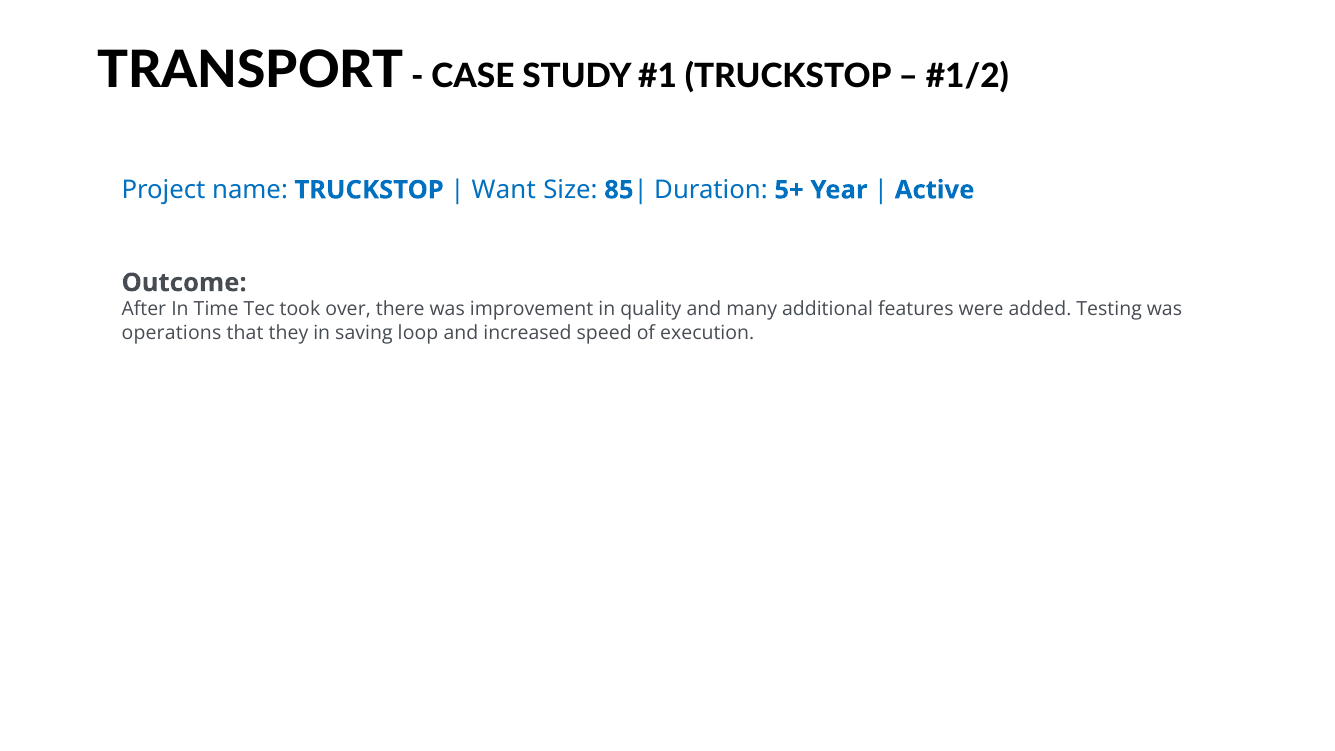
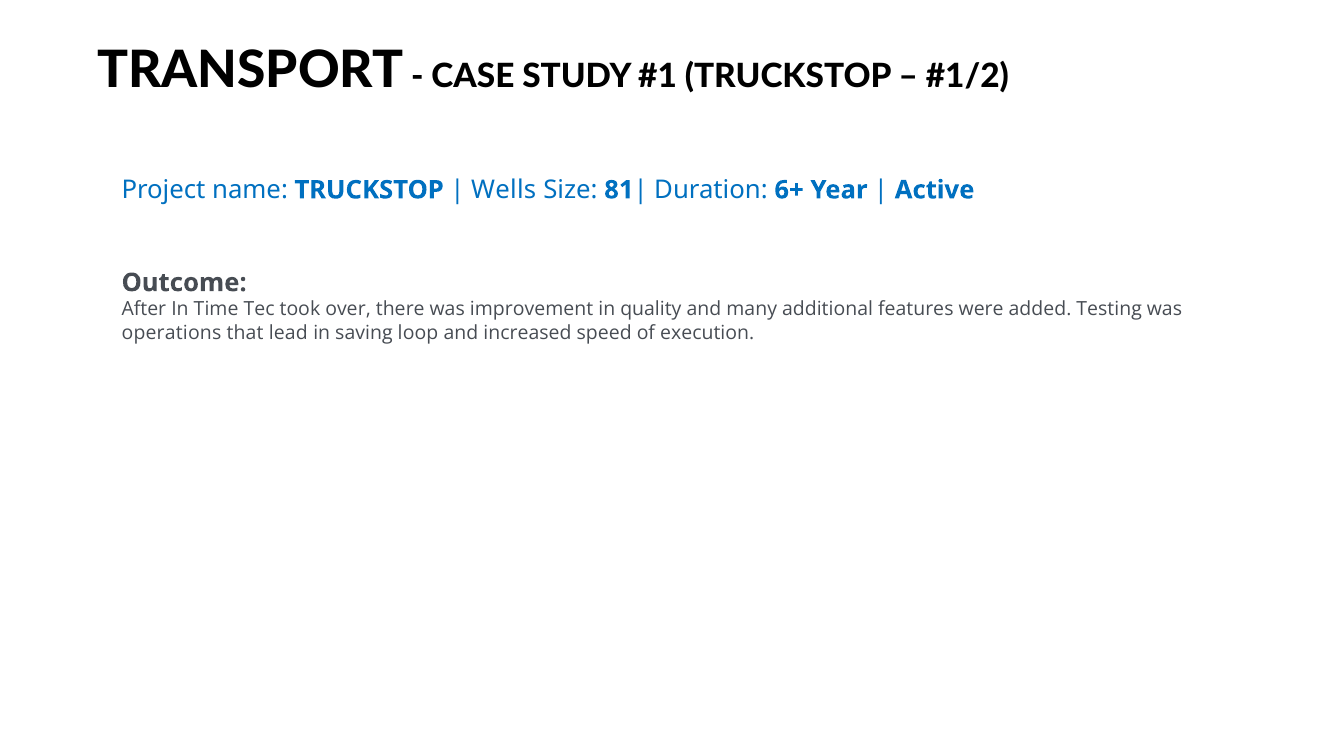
Want: Want -> Wells (504, 190)
85: 85 -> 81 (619, 190)
5+: 5+ -> 6+ (789, 190)
they: they -> lead (288, 333)
